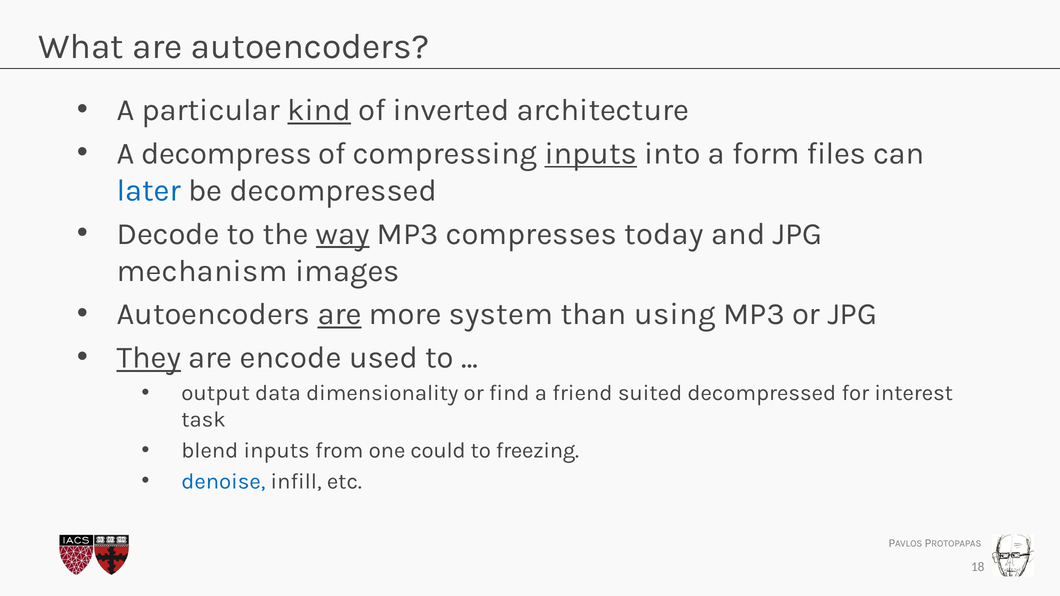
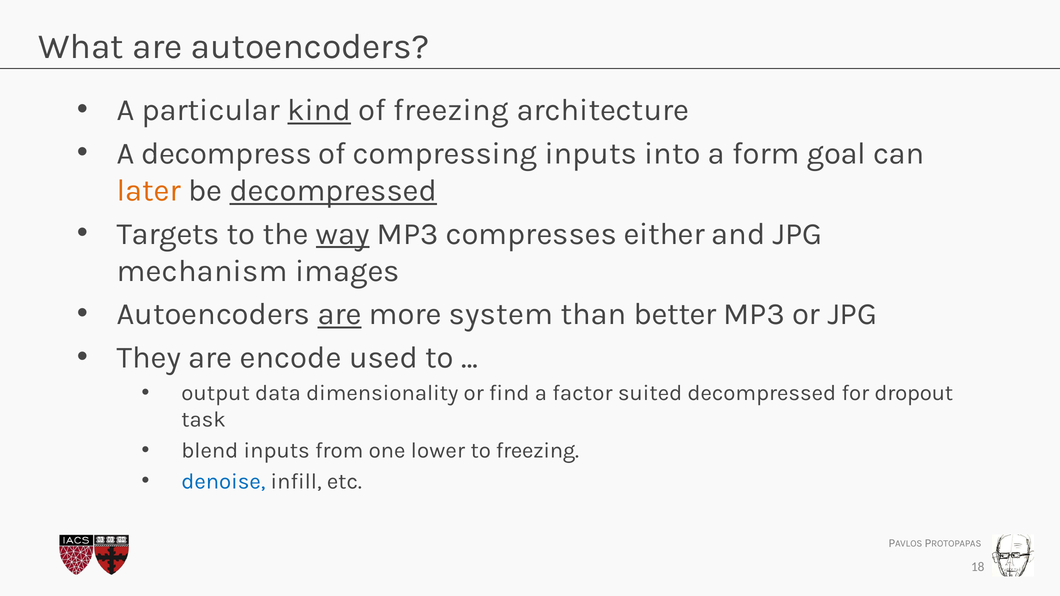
of inverted: inverted -> freezing (451, 110)
inputs underline: present -> none (591, 153)
files: files -> goal (836, 153)
later colour: blue -> orange (149, 191)
decompressed underline: none -> present (333, 191)
Decode: Decode -> Targets (168, 234)
today: today -> either (664, 234)
using: using -> better (675, 314)
They underline: present -> none (149, 358)
friend: friend -> factor (582, 393)
interest: interest -> dropout (914, 393)
could: could -> lower (438, 451)
